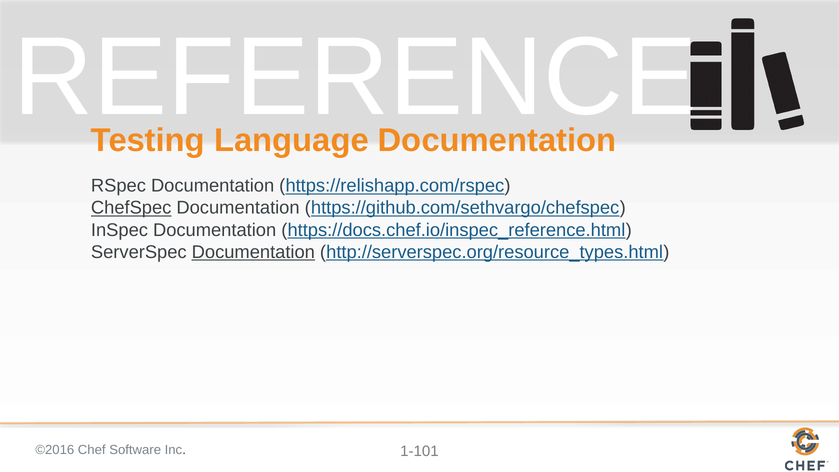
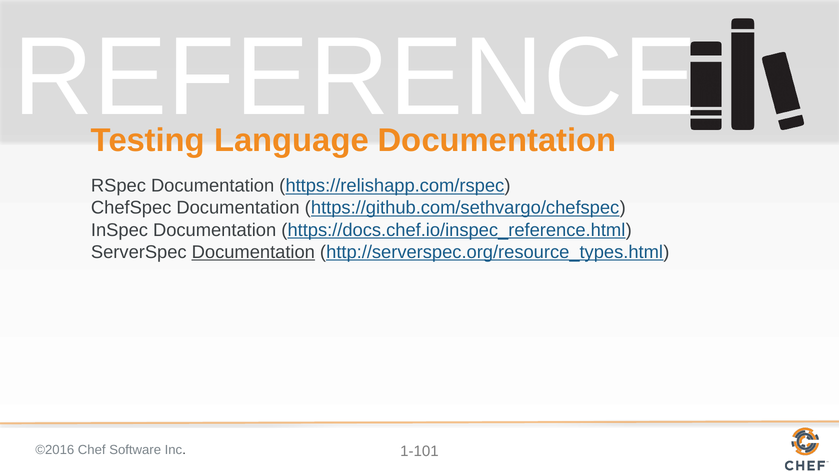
ChefSpec underline: present -> none (131, 208)
